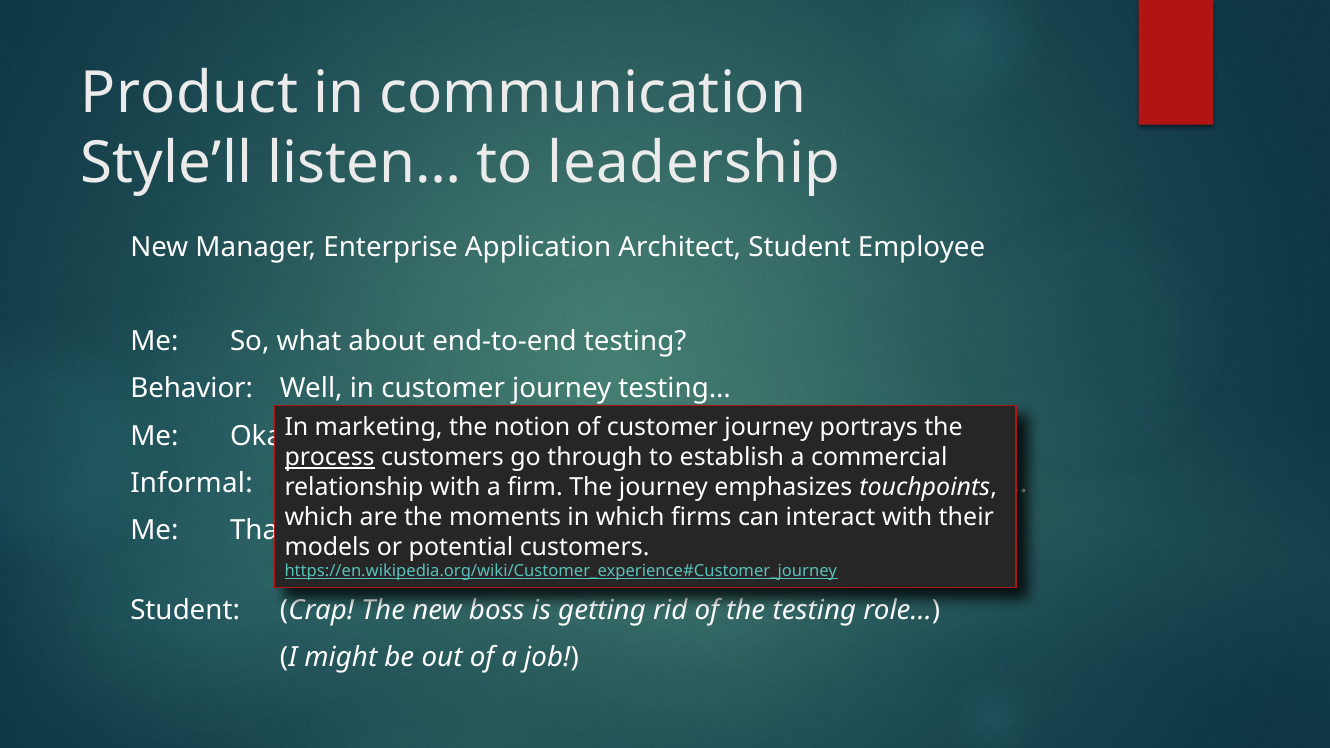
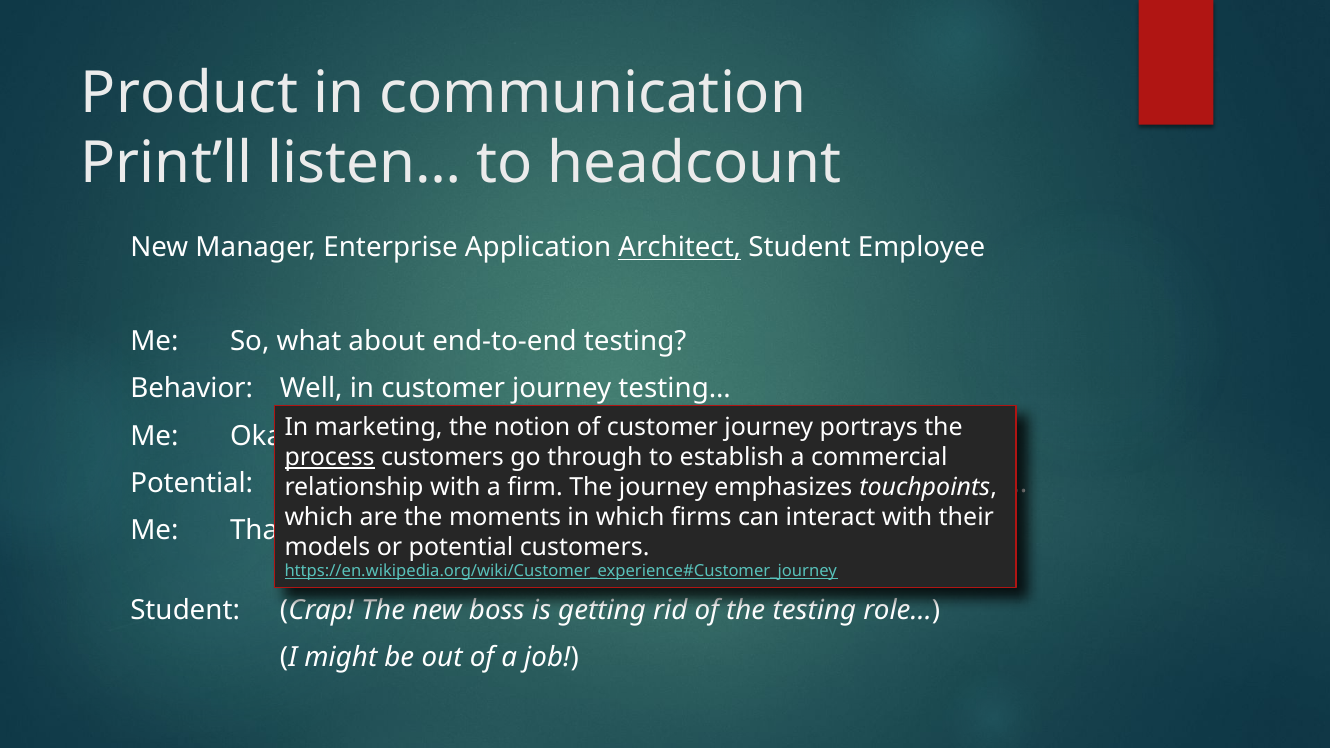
Style’ll: Style’ll -> Print’ll (166, 163)
leadership: leadership -> headcount (695, 163)
Architect underline: none -> present (680, 248)
Informal: Informal -> Potential (192, 483)
